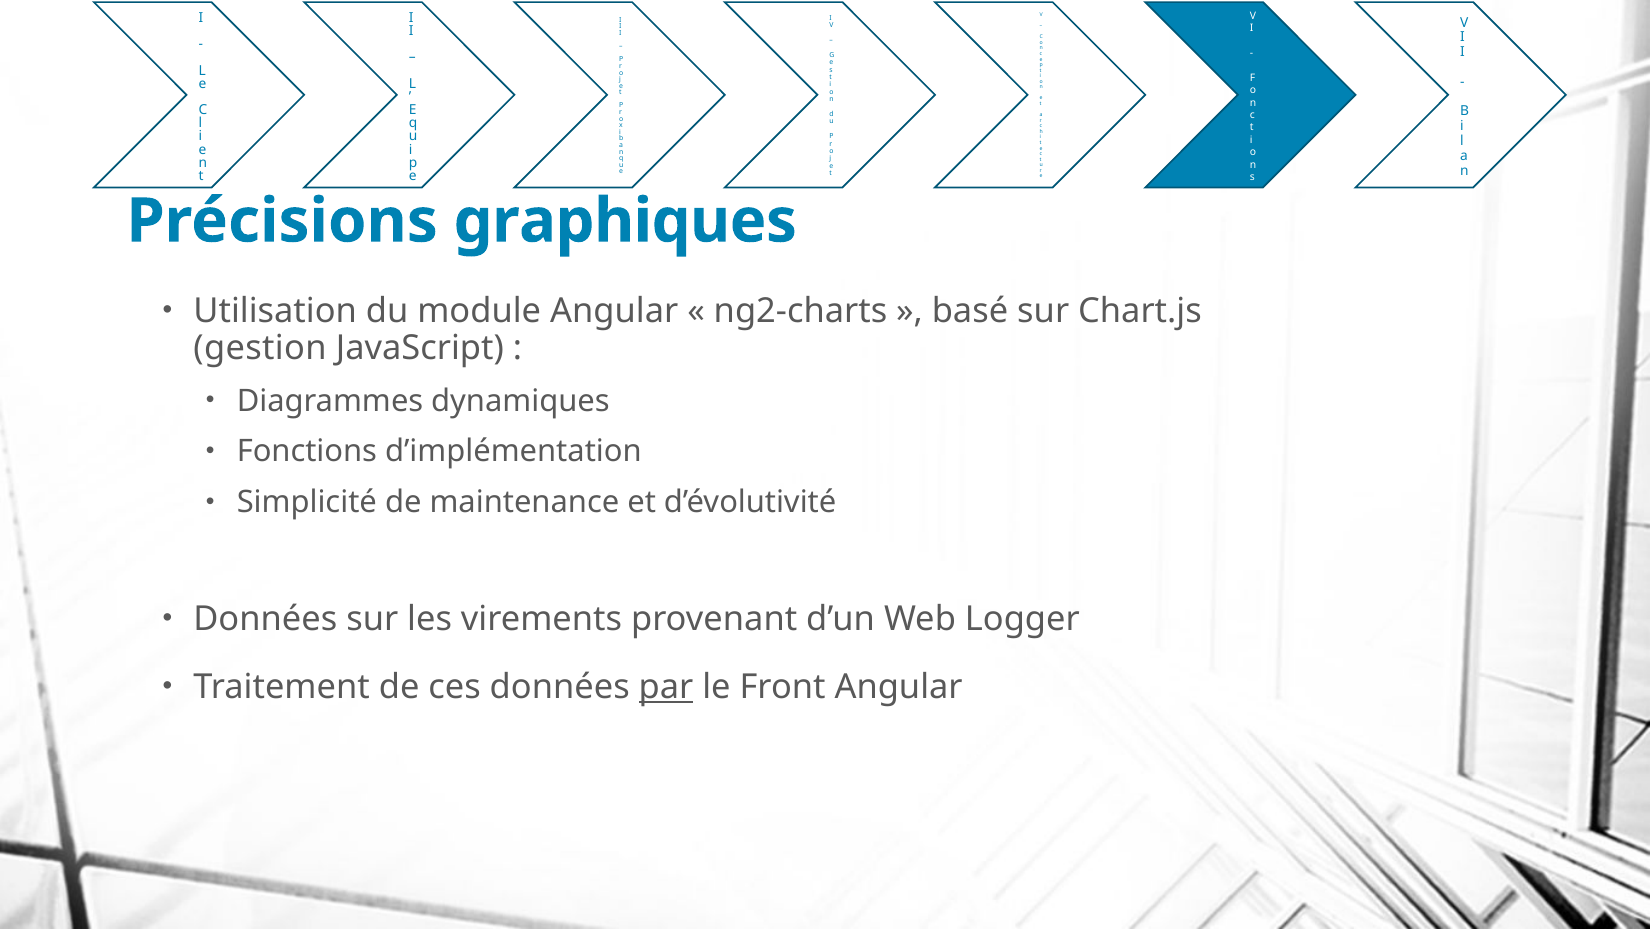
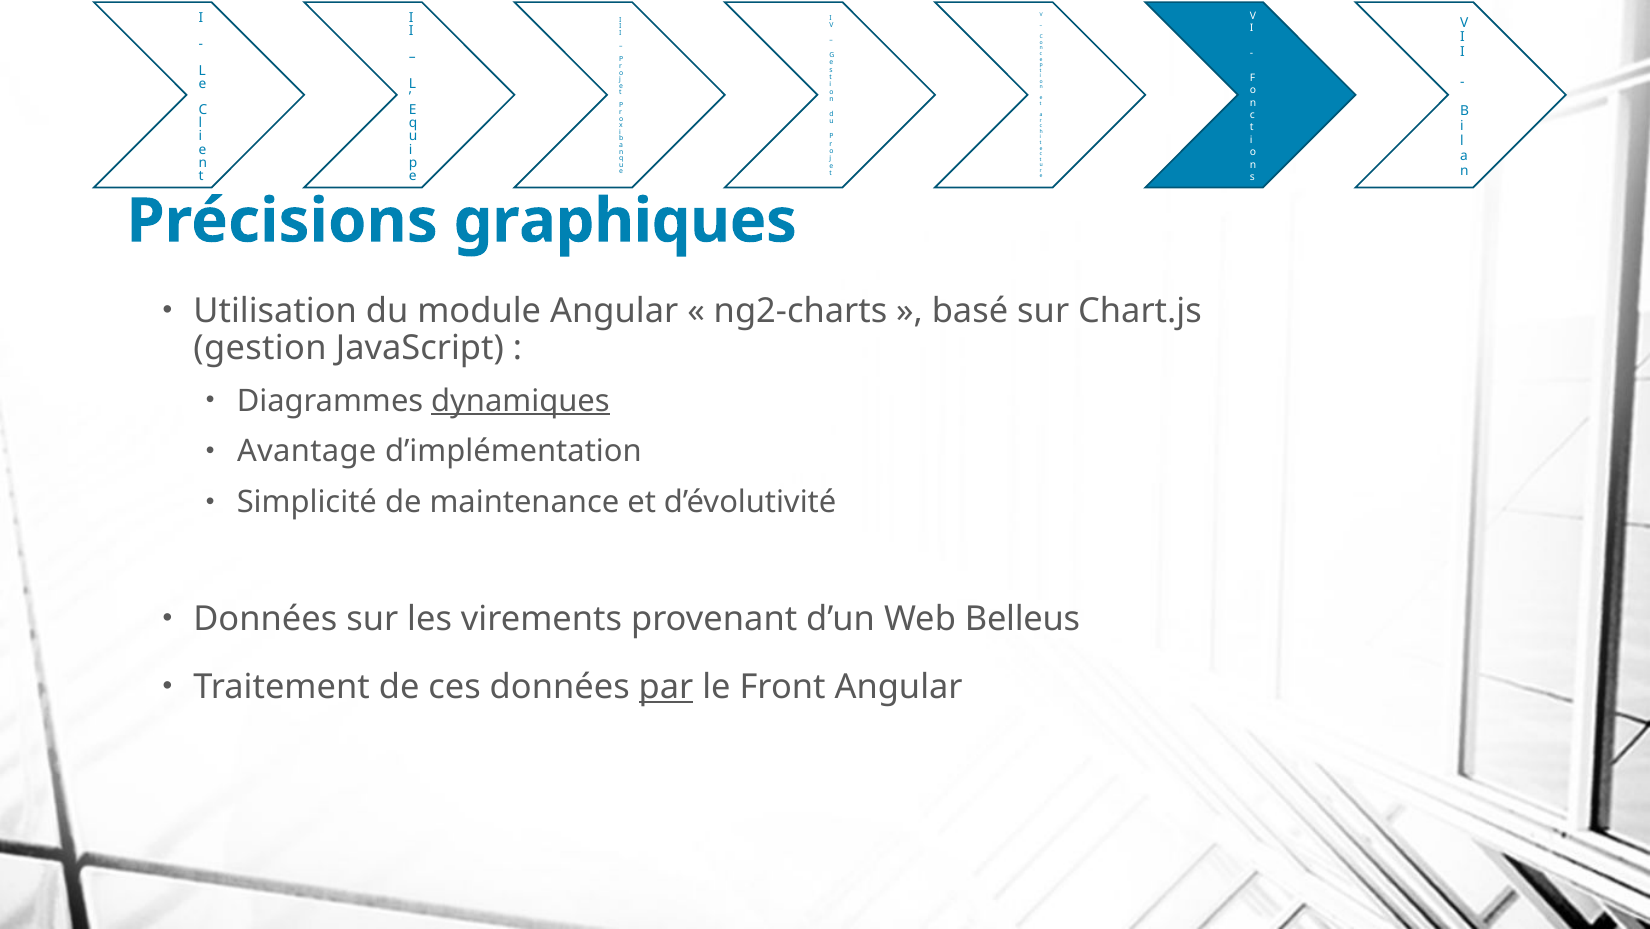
dynamiques underline: none -> present (520, 401)
Fonctions: Fonctions -> Avantage (307, 451)
Logger: Logger -> Belleus (1022, 619)
